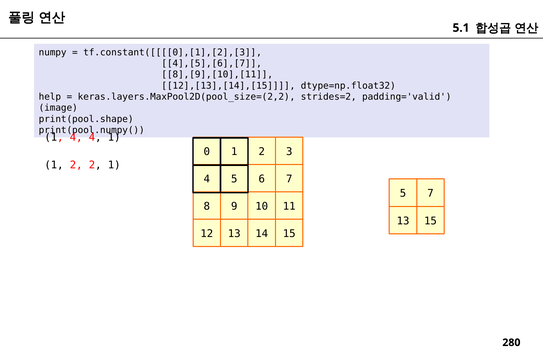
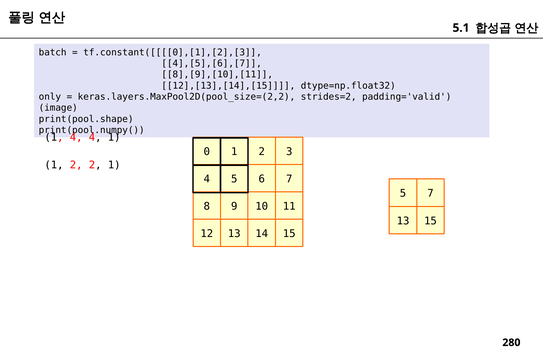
numpy: numpy -> batch (53, 52)
help: help -> only (50, 97)
